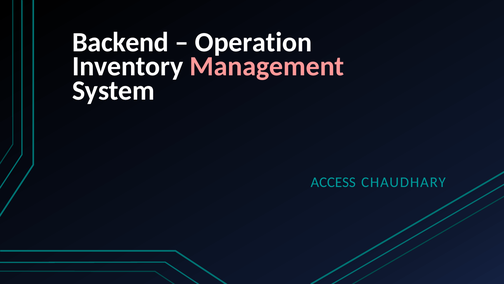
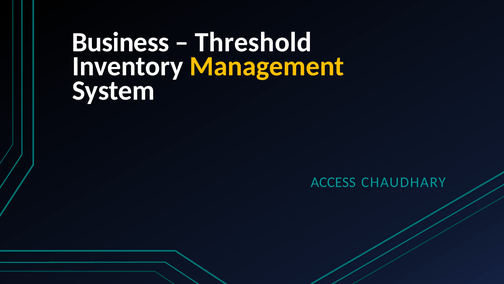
Backend: Backend -> Business (120, 42)
Operation: Operation -> Threshold (253, 42)
Management colour: pink -> yellow (267, 66)
